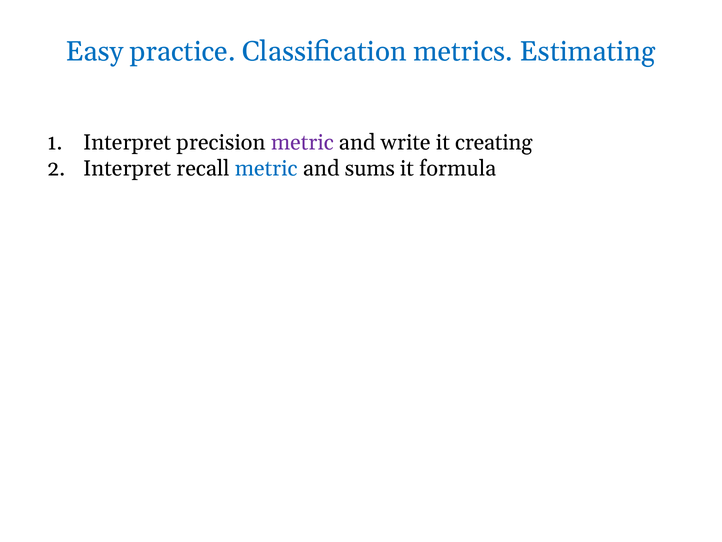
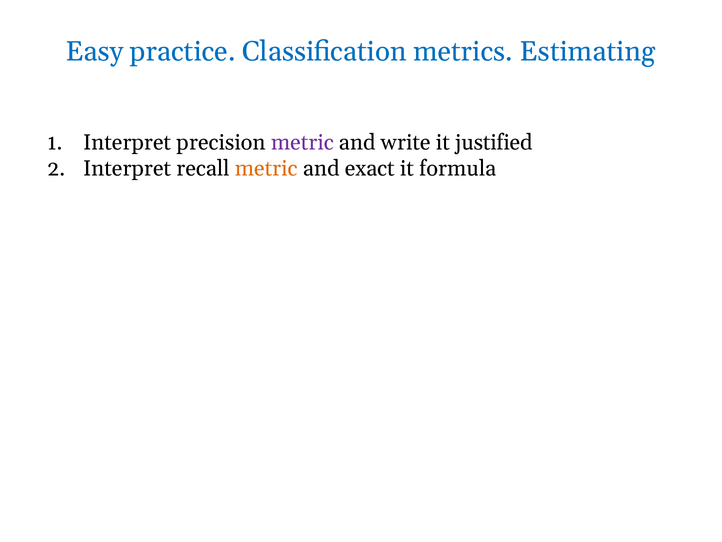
creating: creating -> justified (494, 142)
metric colour: blue -> orange (266, 169)
sums: sums -> exact (370, 169)
